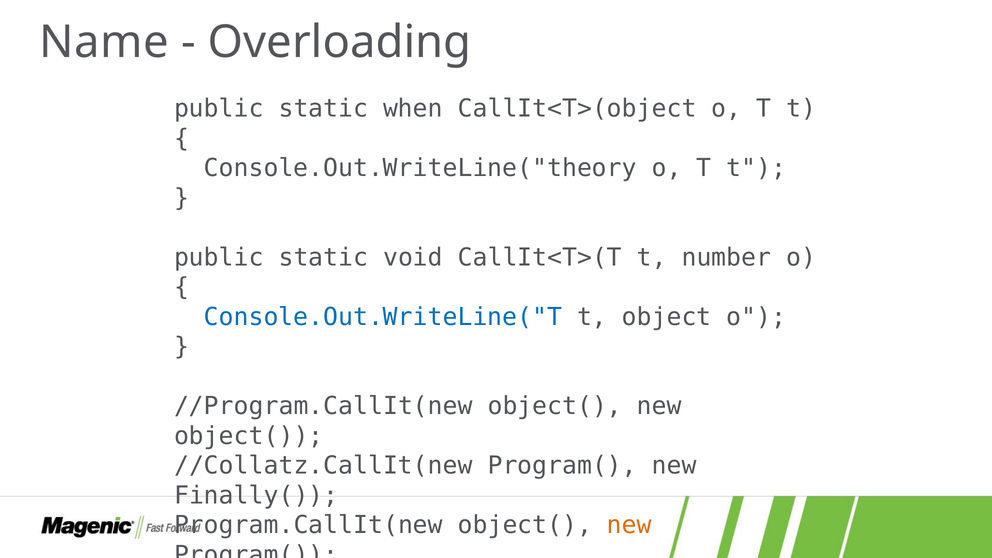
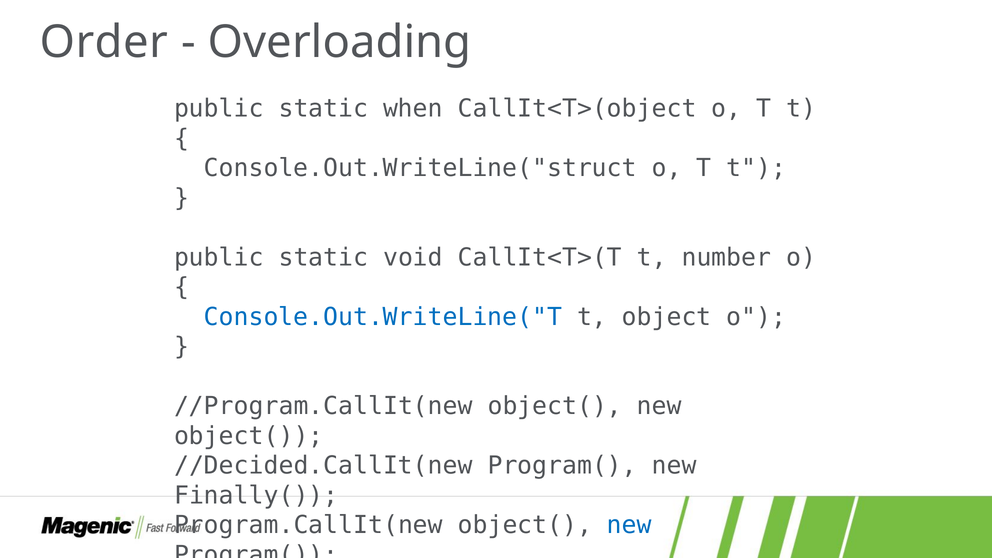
Name: Name -> Order (104, 42)
Console.Out.WriteLine("theory: Console.Out.WriteLine("theory -> Console.Out.WriteLine("struct (420, 168)
//Collatz.CallIt(new: //Collatz.CallIt(new -> //Decided.CallIt(new (323, 466)
new colour: orange -> blue (629, 525)
